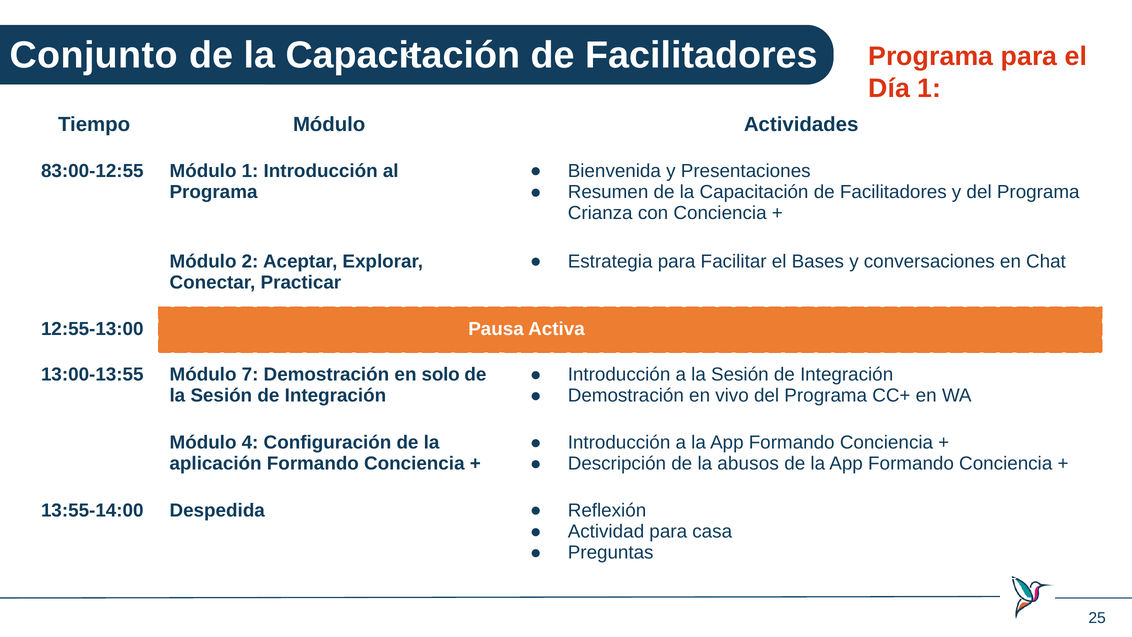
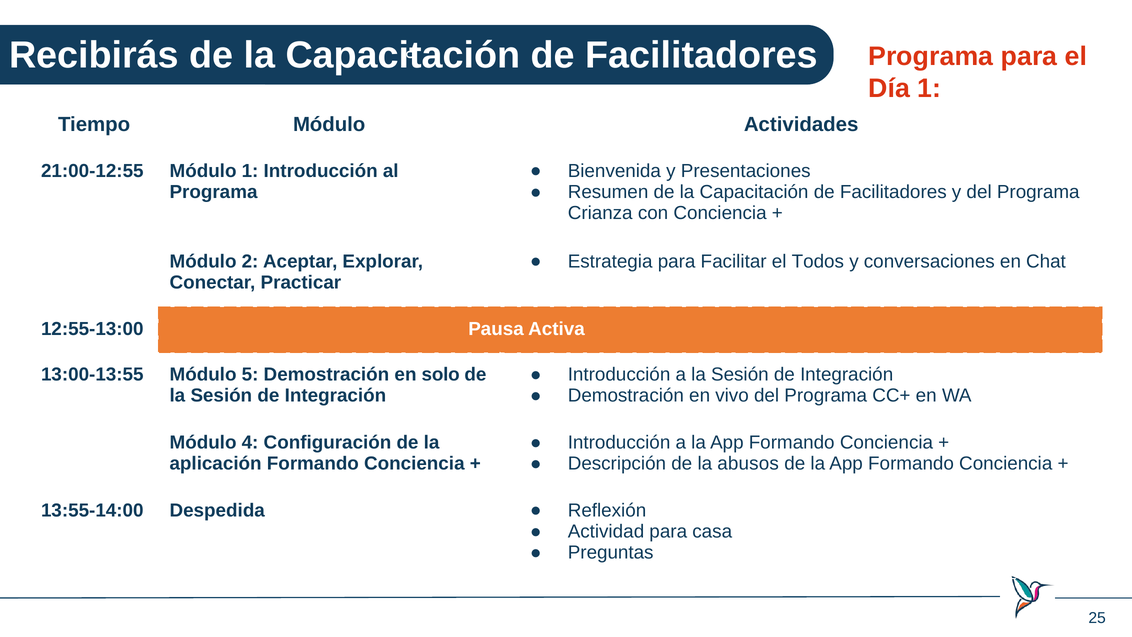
Conjunto: Conjunto -> Recibirás (94, 55)
83:00-12:55: 83:00-12:55 -> 21:00-12:55 (92, 171)
Bases: Bases -> Todos (818, 261)
7: 7 -> 5 (250, 374)
